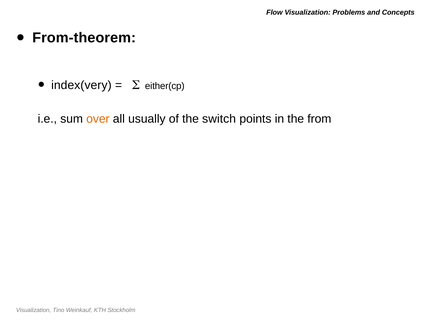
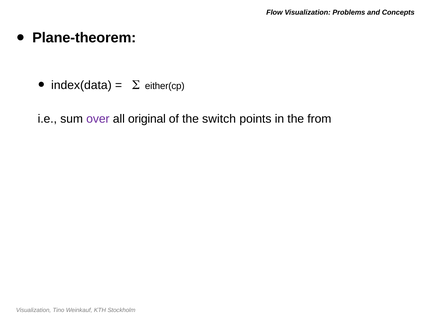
From-theorem: From-theorem -> Plane-theorem (84, 38)
index(very: index(very -> index(data (81, 85)
over colour: orange -> purple (98, 119)
usually: usually -> original (147, 119)
